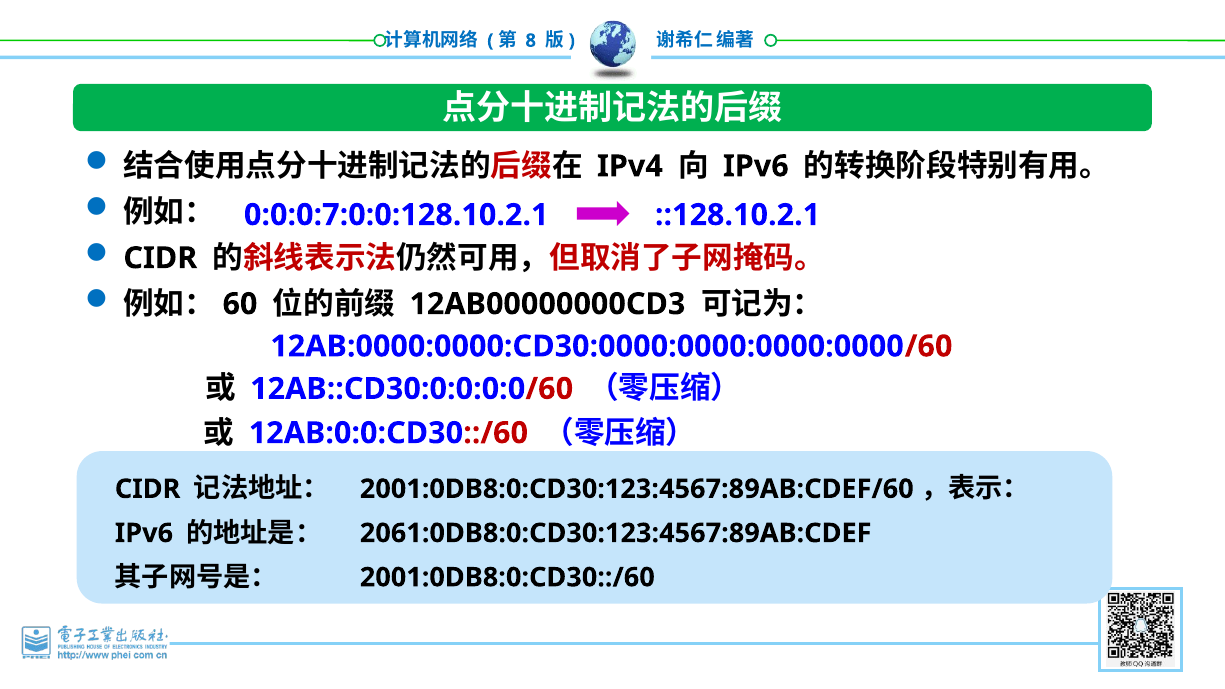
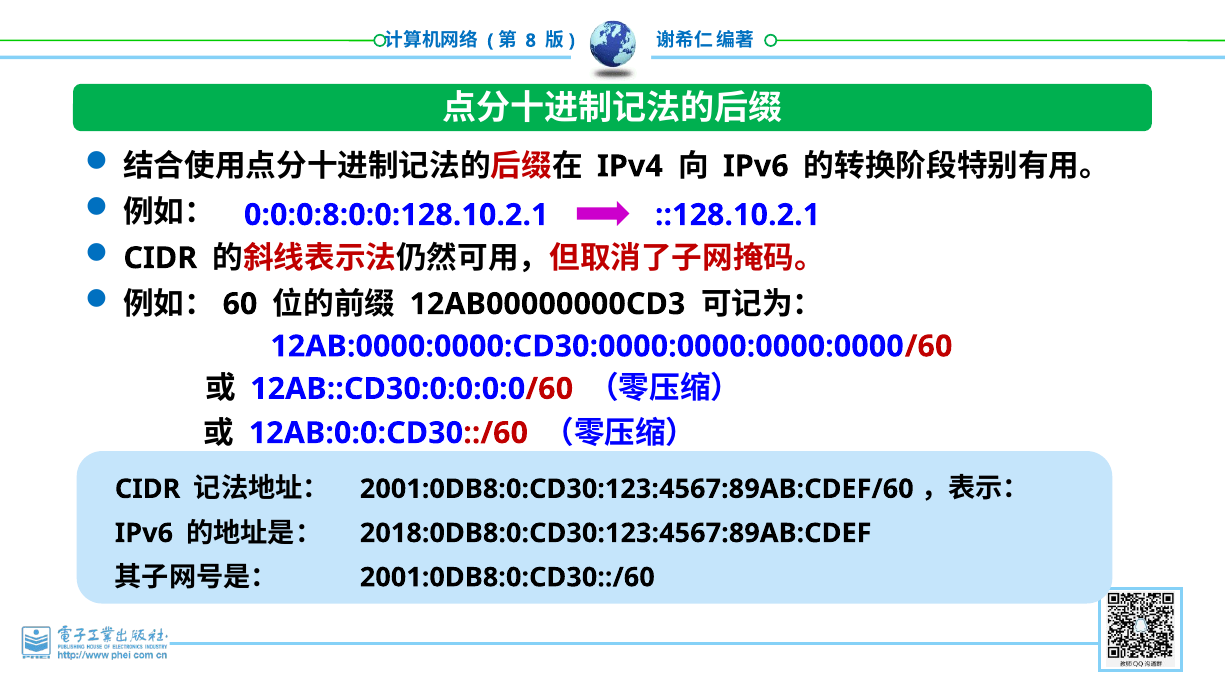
0:0:0:7:0:0:128.10.2.1: 0:0:0:7:0:0:128.10.2.1 -> 0:0:0:8:0:0:128.10.2.1 (396, 215)
2061:0DB8:0:CD30:123:4567:89AB:CDEF: 2061:0DB8:0:CD30:123:4567:89AB:CDEF -> 2018:0DB8:0:CD30:123:4567:89AB:CDEF (616, 533)
